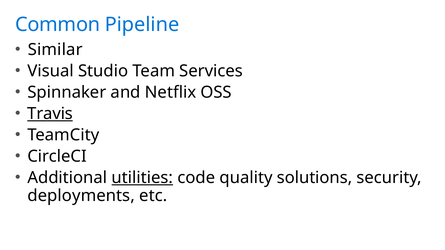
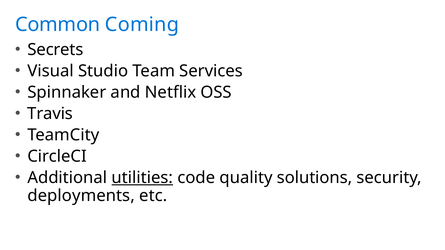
Pipeline: Pipeline -> Coming (142, 25)
Similar: Similar -> Secrets (55, 50)
Travis underline: present -> none (50, 114)
